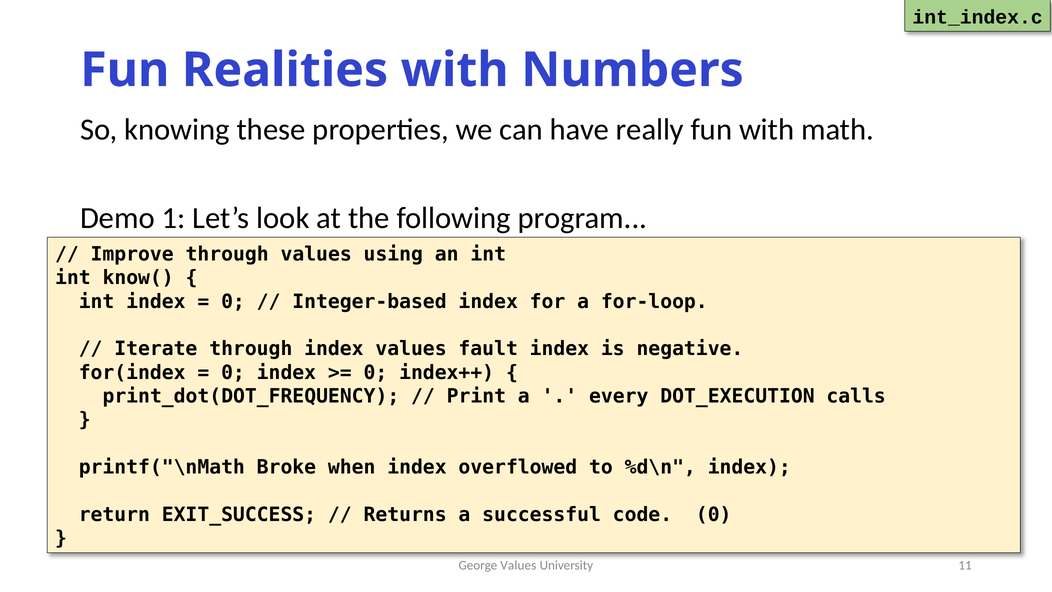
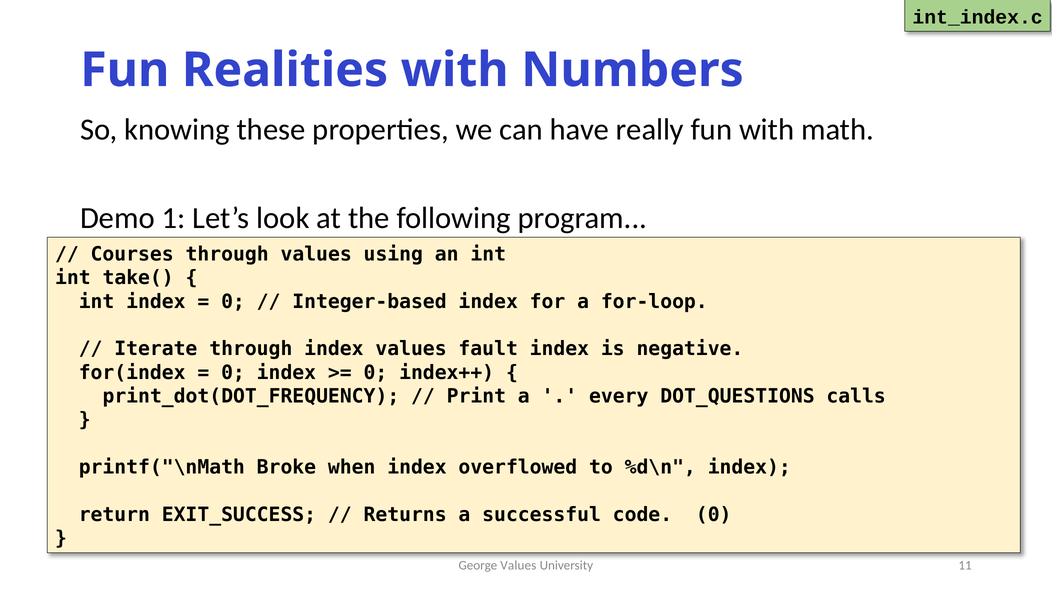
Improve: Improve -> Courses (132, 254)
know(: know( -> take( (138, 278)
DOT_EXECUTION: DOT_EXECUTION -> DOT_QUESTIONS (737, 396)
